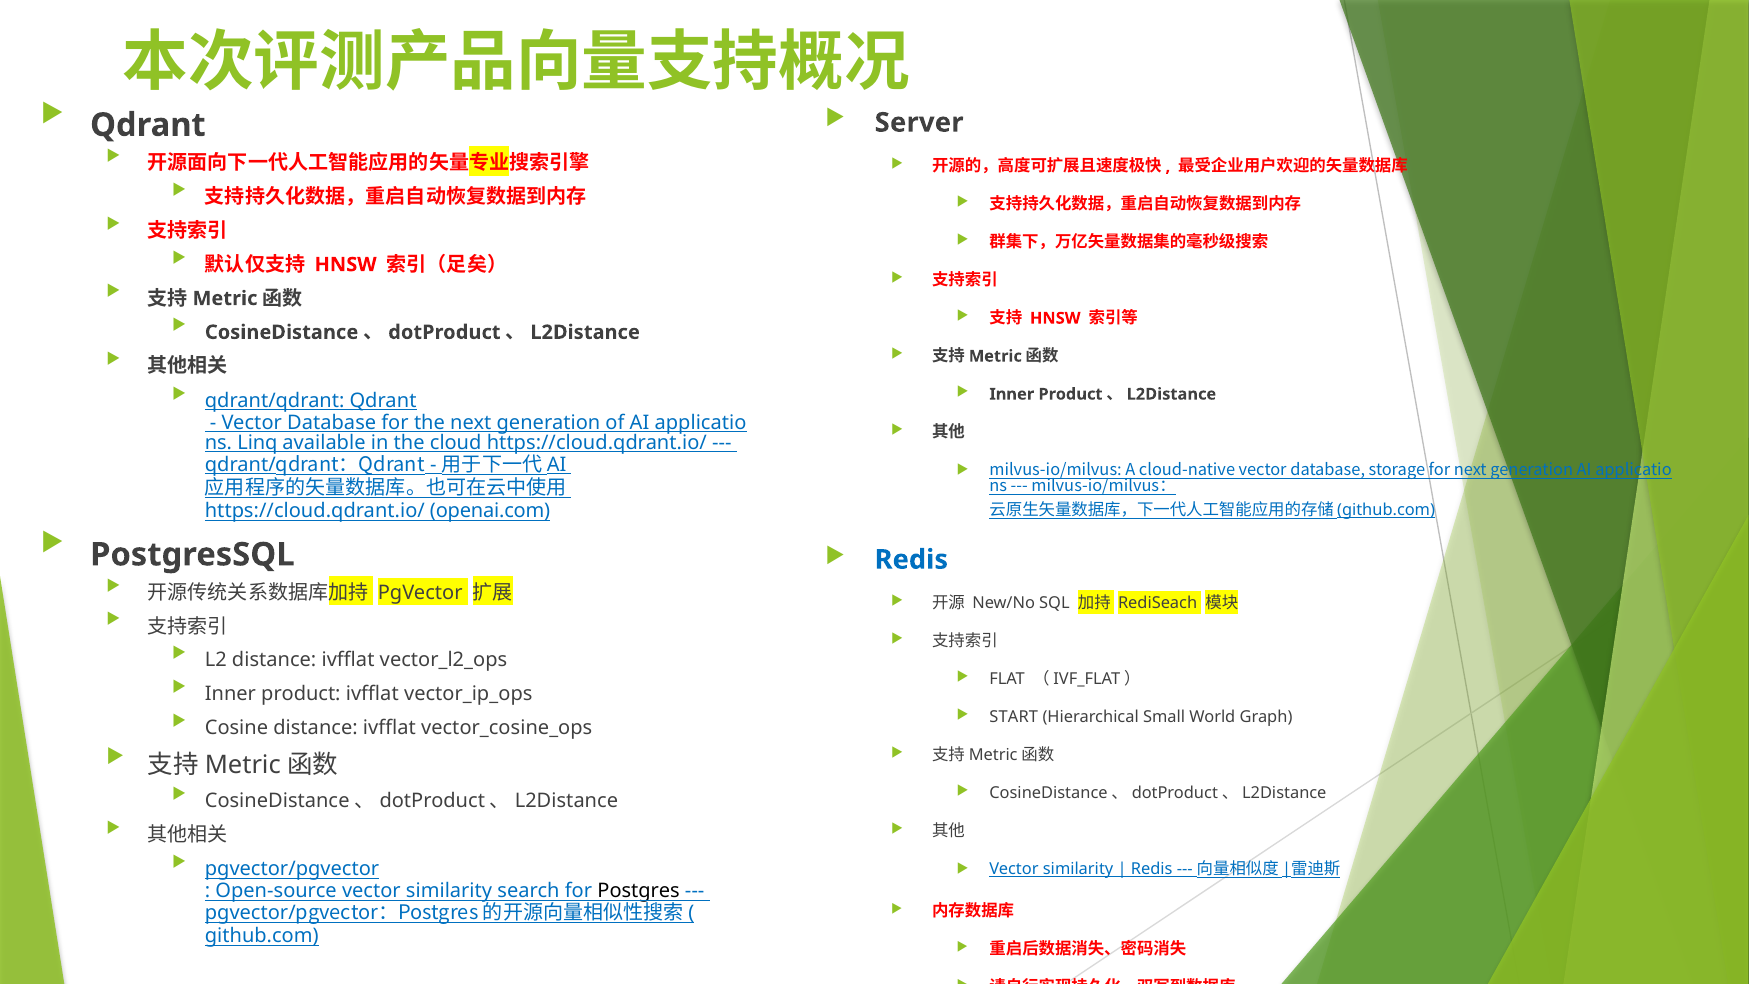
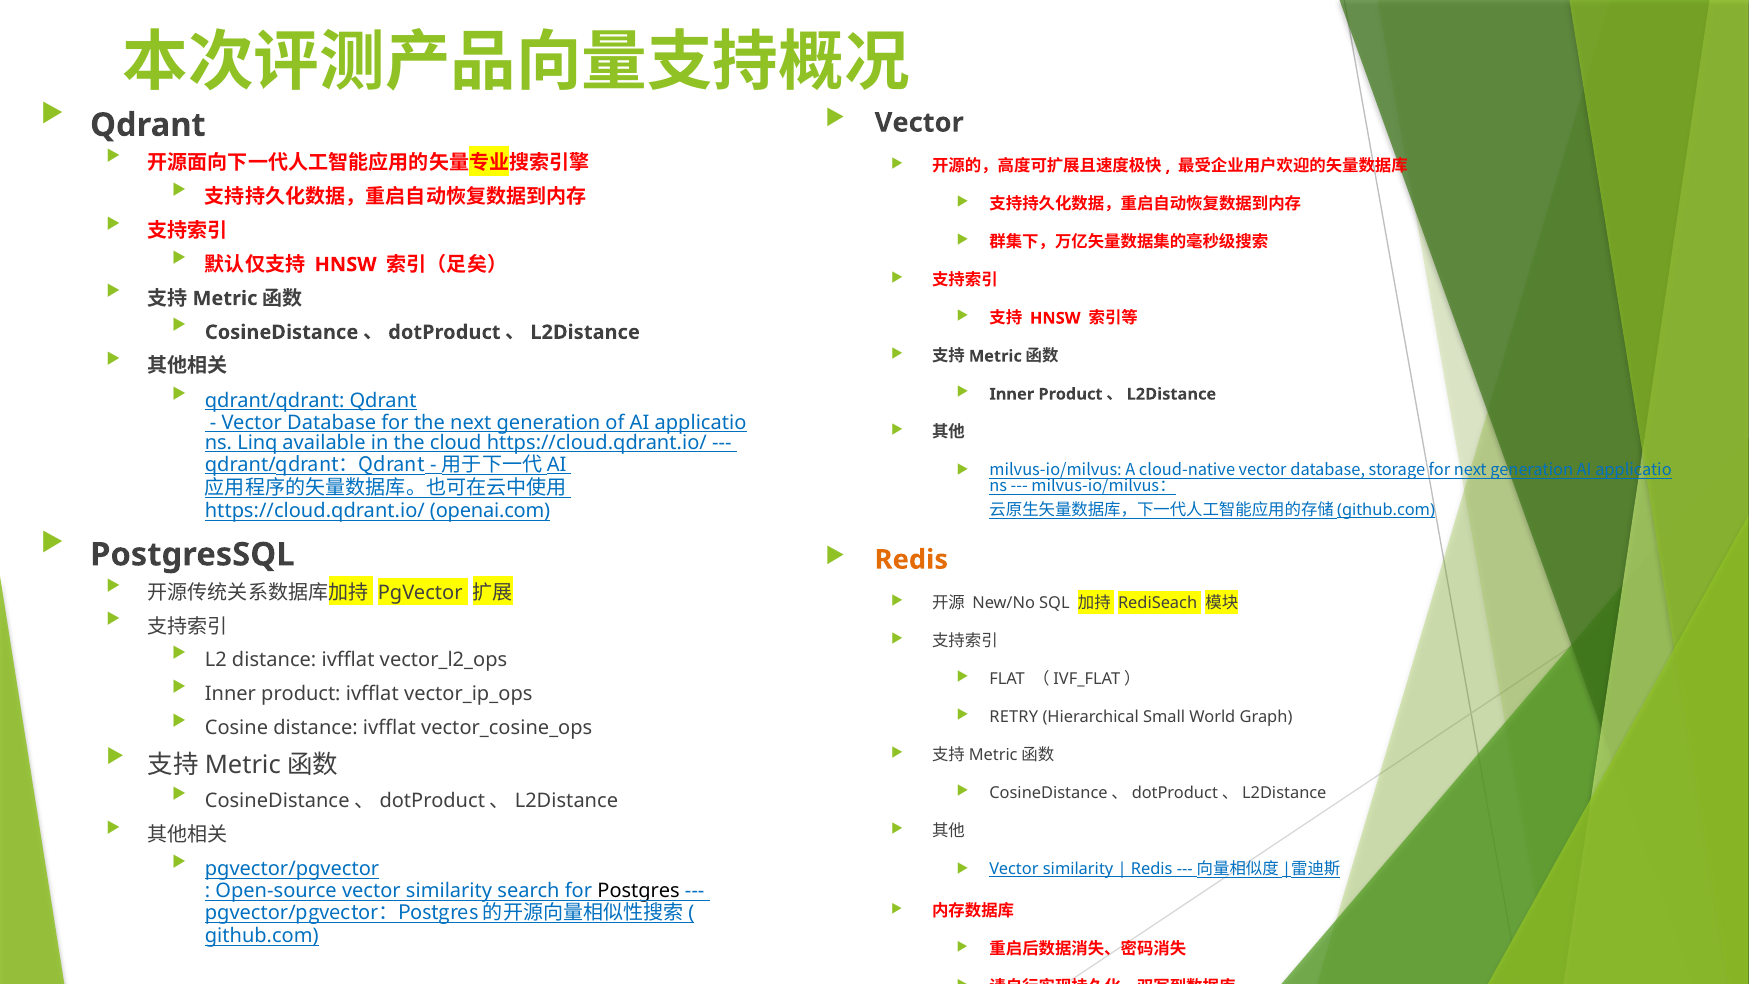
Server: Server -> Vector (919, 123)
Redis colour: blue -> orange (911, 560)
START: START -> RETRY (1014, 717)
